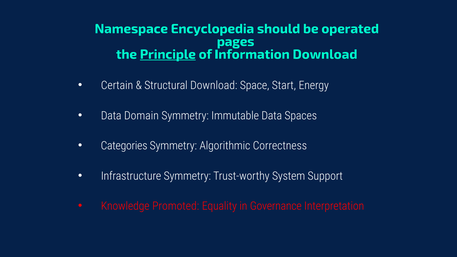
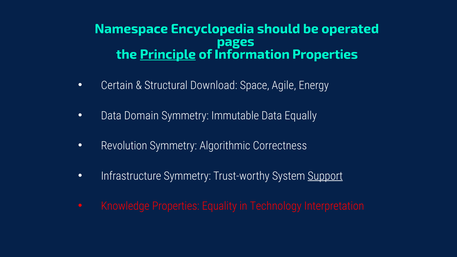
Information Download: Download -> Properties (325, 54)
Start: Start -> Agile (284, 85)
Spaces: Spaces -> Equally (301, 116)
Categories: Categories -> Revolution (124, 146)
Support underline: none -> present (325, 176)
Knowledge Promoted: Promoted -> Properties (176, 206)
Governance: Governance -> Technology (276, 206)
